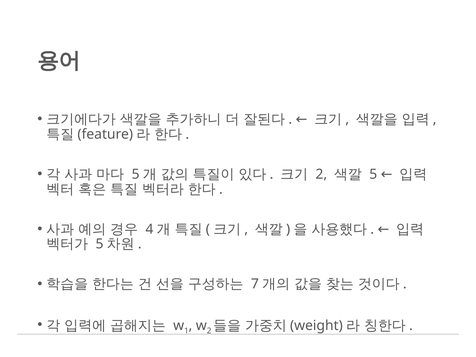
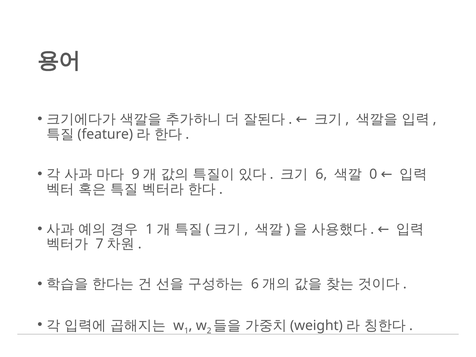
5: 5 -> 9 (136, 174)
2: 2 -> 6 (321, 174)
5: 5 -> 0 (373, 174)
4: 4 -> 1 (149, 229)
5: 5 -> 7 (99, 244)
7: 7 -> 6 (255, 284)
